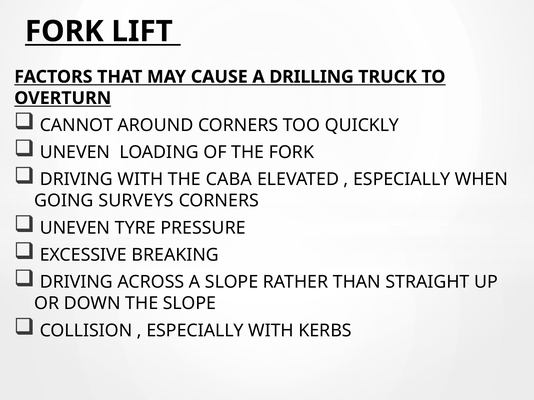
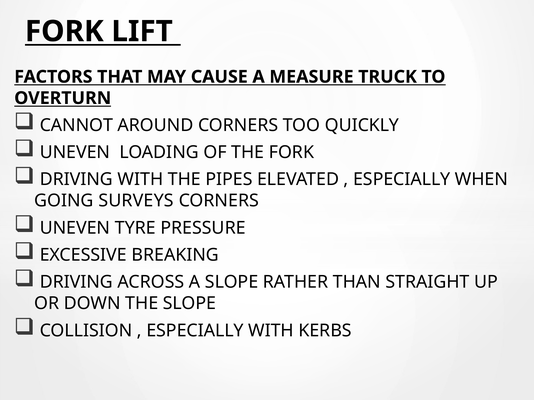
DRILLING: DRILLING -> MEASURE (311, 77)
CABA: CABA -> PIPES (229, 180)
